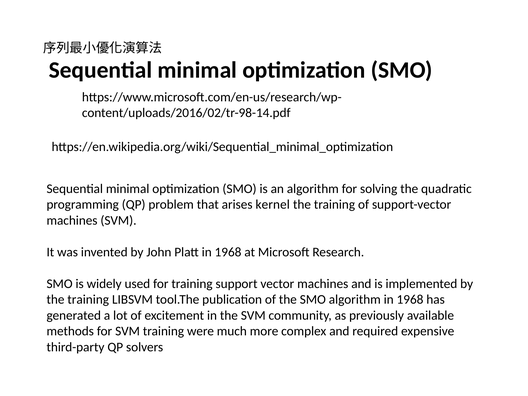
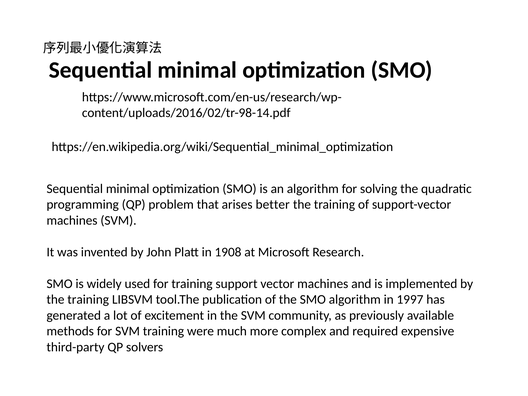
kernel: kernel -> better (273, 204)
Platt in 1968: 1968 -> 1908 (228, 252)
algorithm in 1968: 1968 -> 1997 (410, 300)
